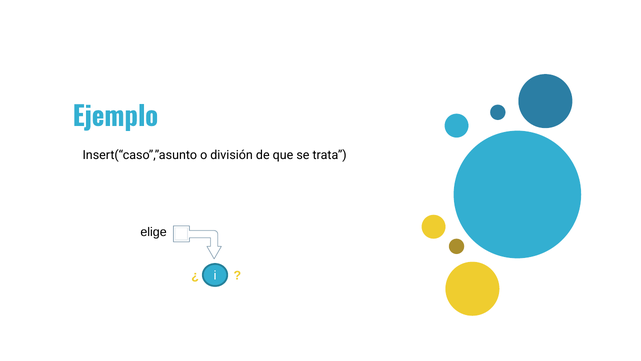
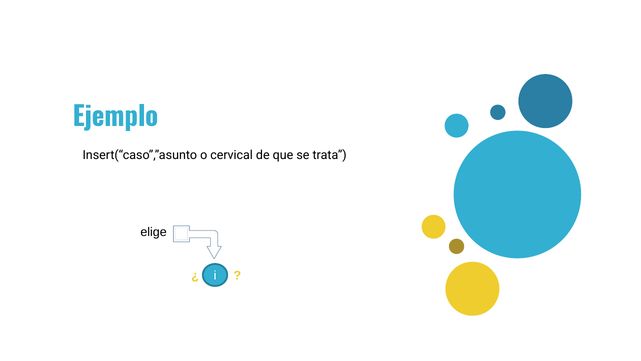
división: división -> cervical (232, 155)
